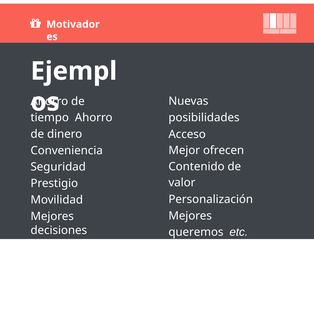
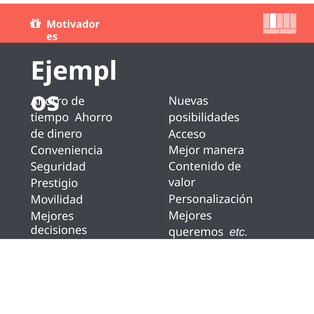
ofrecen: ofrecen -> manera (224, 150)
